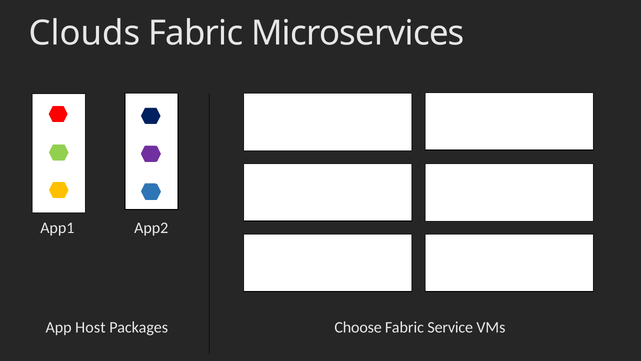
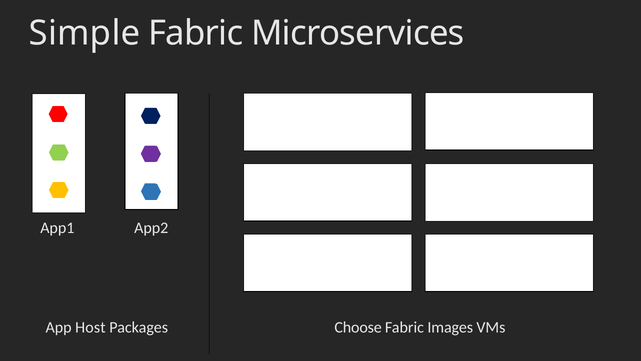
Clouds: Clouds -> Simple (85, 33)
Service: Service -> Images (450, 327)
